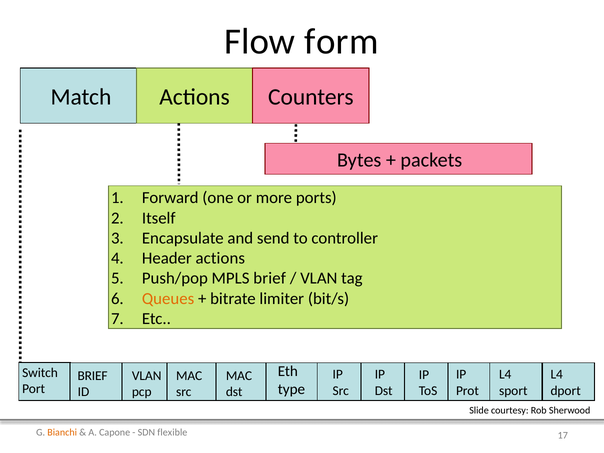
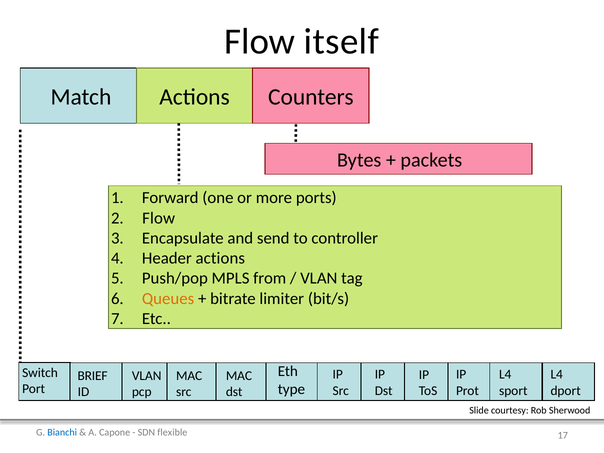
form: form -> itself (341, 41)
Itself: Itself -> Flow (159, 218)
MPLS brief: brief -> from (270, 278)
Bianchi colour: orange -> blue (62, 433)
